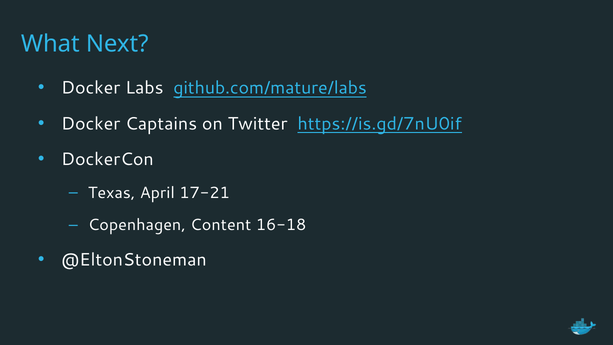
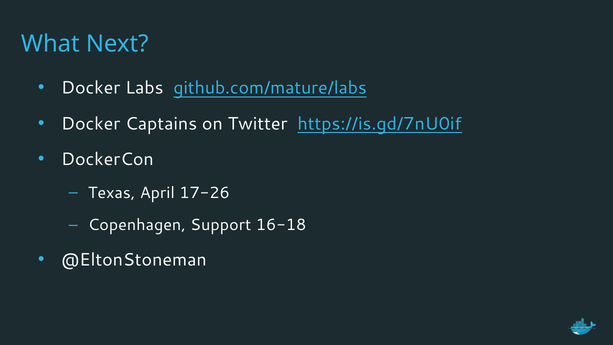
17-21: 17-21 -> 17-26 (205, 193)
Content: Content -> Support (221, 225)
